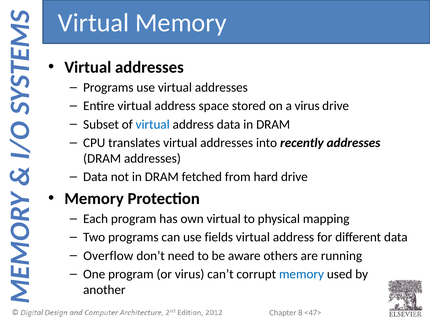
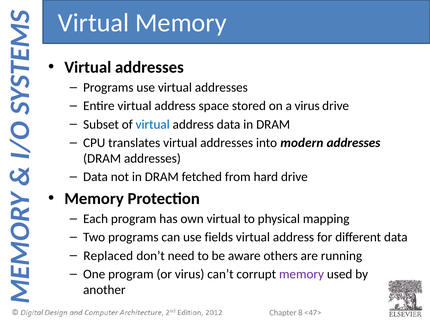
recently: recently -> modern (302, 143)
Overflow: Overflow -> Replaced (108, 255)
memory colour: blue -> purple (301, 274)
